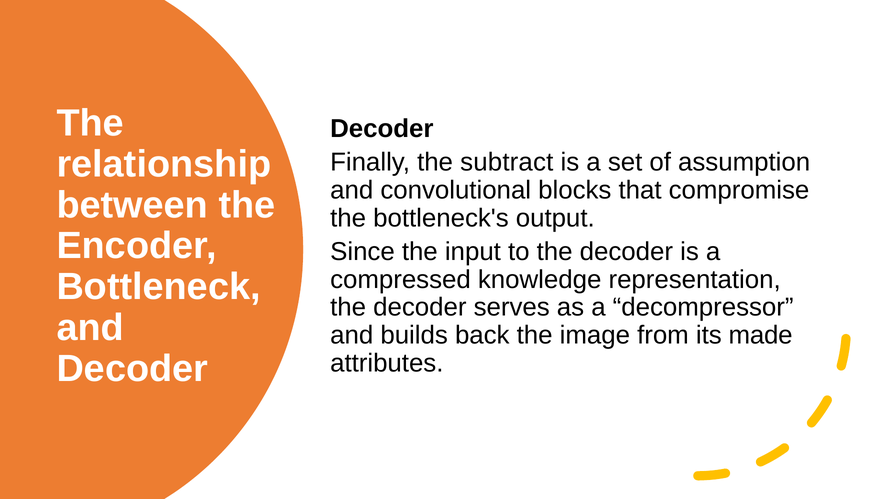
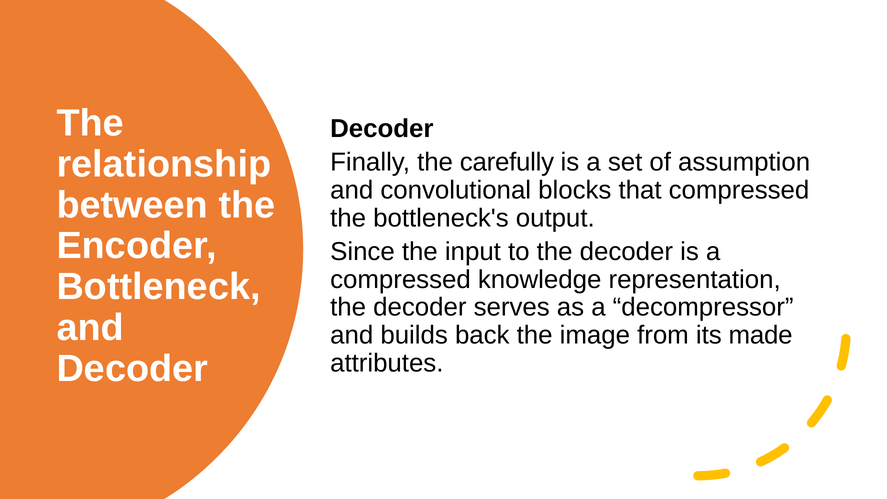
subtract: subtract -> carefully (507, 162)
that compromise: compromise -> compressed (739, 190)
